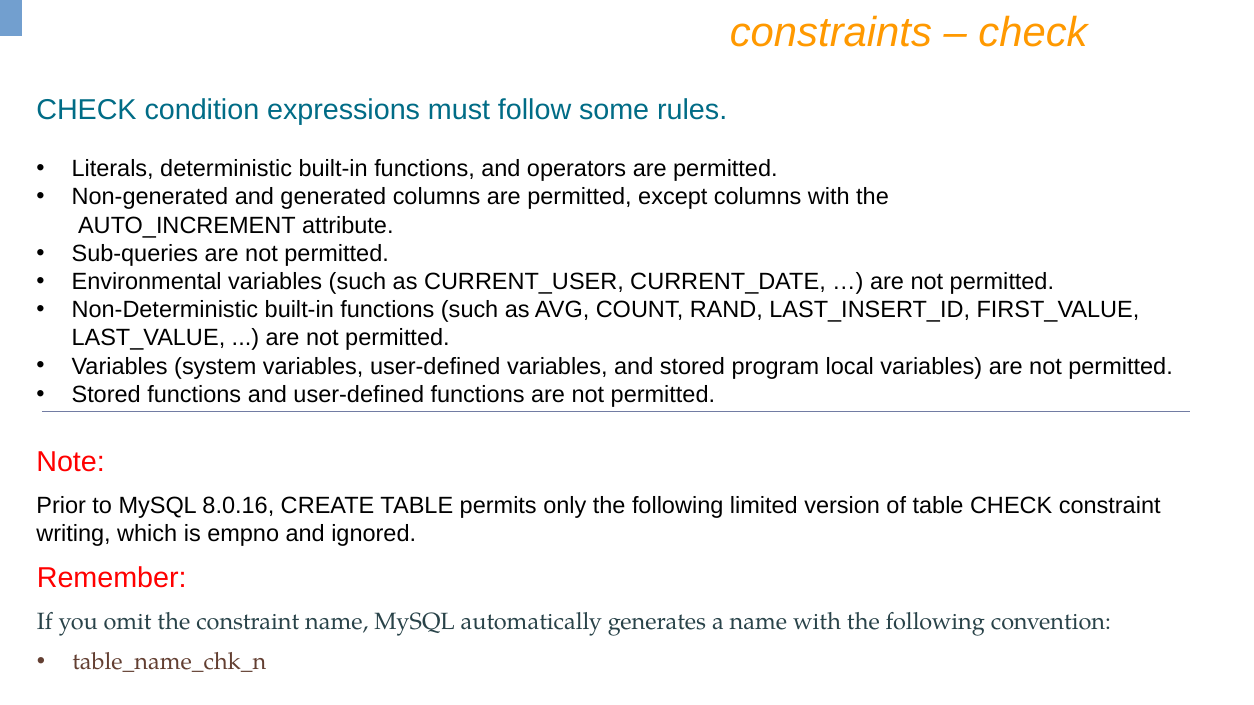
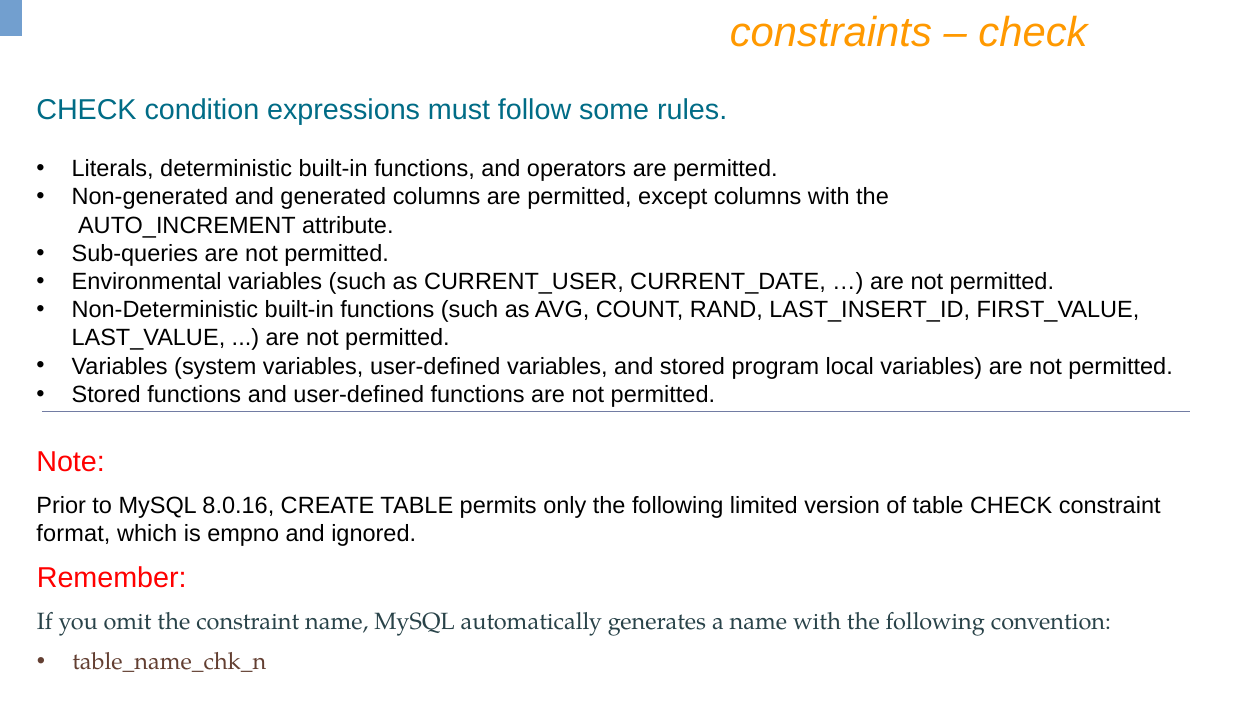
writing: writing -> format (73, 534)
